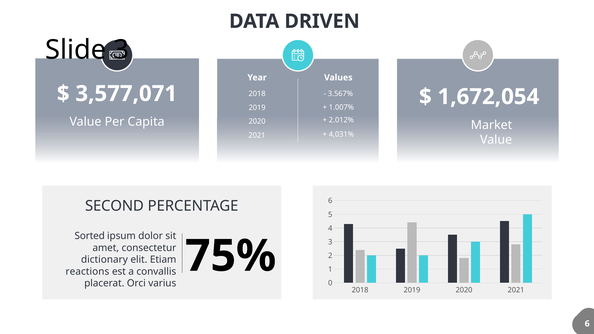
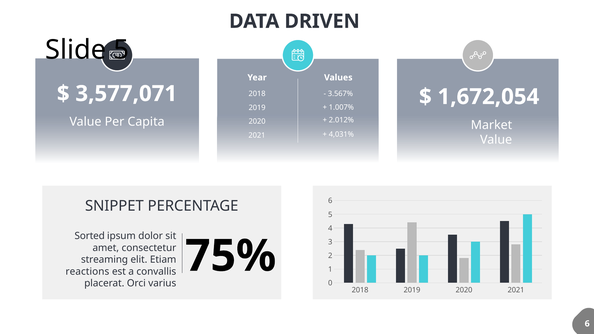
Slide 3: 3 -> 5 (121, 50)
SECOND: SECOND -> SNIPPET (114, 206)
dictionary: dictionary -> streaming (105, 260)
